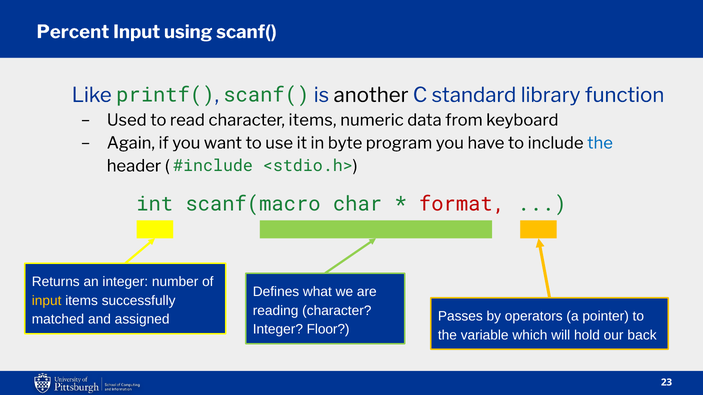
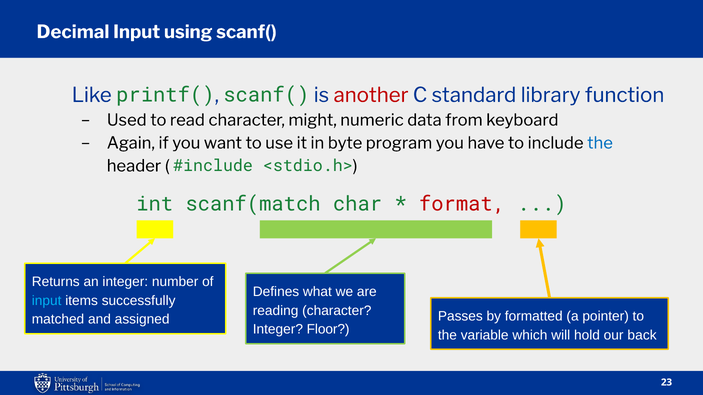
Percent: Percent -> Decimal (73, 32)
another colour: black -> red (371, 95)
character items: items -> might (313, 120)
scanf(macro: scanf(macro -> scanf(match (253, 204)
input colour: yellow -> light blue (47, 301)
operators: operators -> formatted (534, 317)
